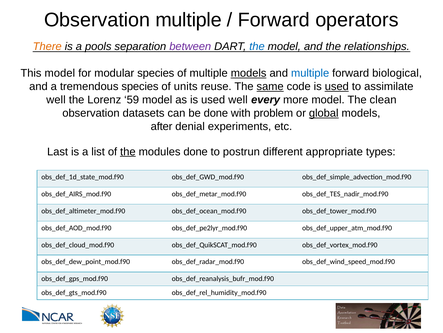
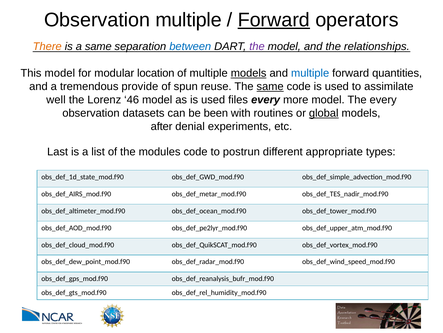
Forward underline: none -> present (274, 20)
a pools: pools -> same (98, 47)
between colour: purple -> blue (190, 47)
the colour: blue -> purple (257, 47)
modular species: species -> location (156, 73)
biological: biological -> quantities (397, 73)
tremendous species: species -> provide (140, 86)
units: units -> spun (186, 86)
used underline: present -> none (337, 86)
59: 59 -> 46 (132, 100)
used well: well -> files (238, 100)
The clean: clean -> every (383, 100)
be done: done -> been (216, 113)
problem: problem -> routines (273, 113)
the underline: present -> none (128, 151)
modules done: done -> code (196, 151)
